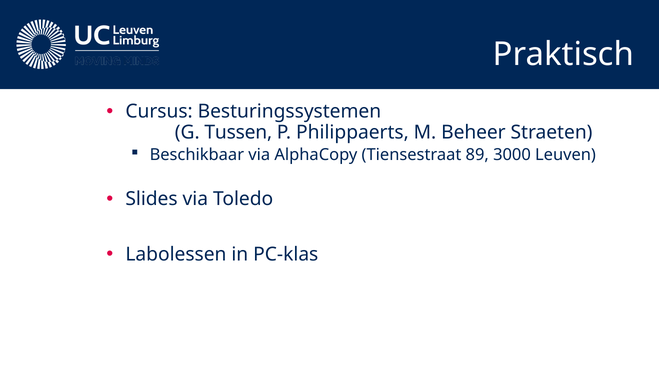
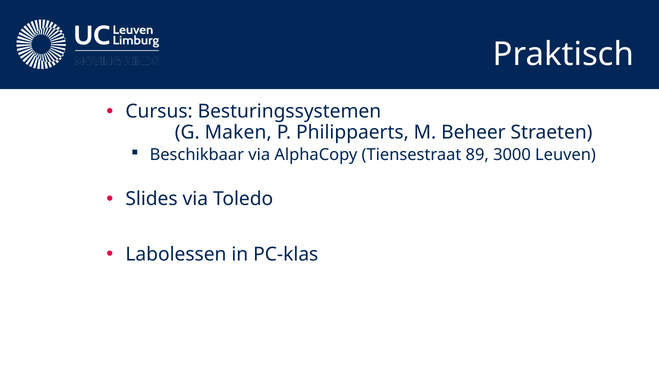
Tussen: Tussen -> Maken (238, 132)
